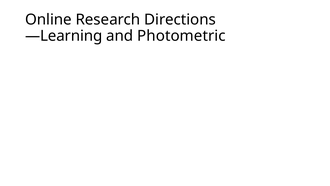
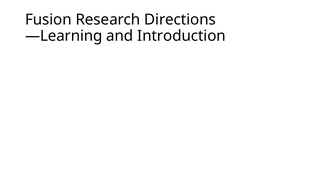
Online: Online -> Fusion (48, 20)
Photometric: Photometric -> Introduction (181, 36)
